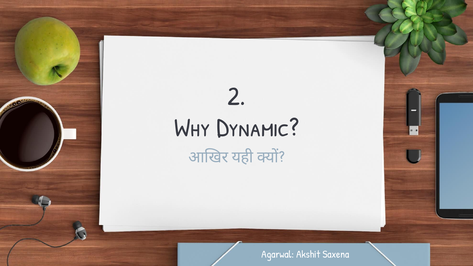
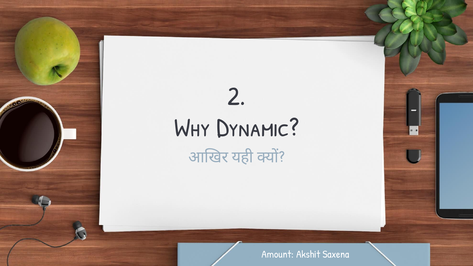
Agarwal: Agarwal -> Amount (278, 254)
